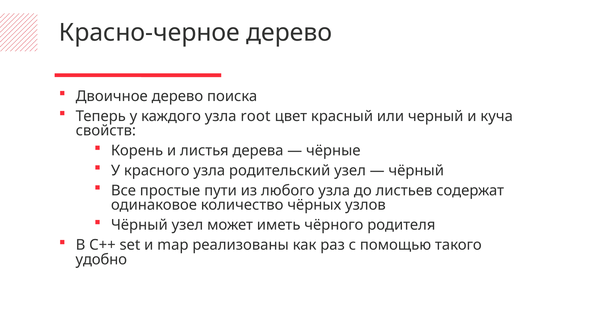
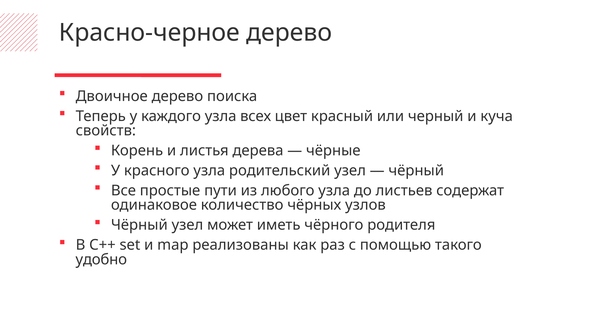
root: root -> всех (256, 116)
